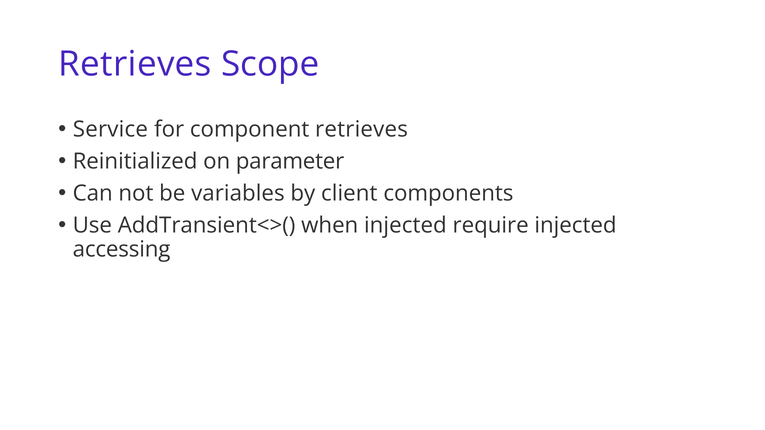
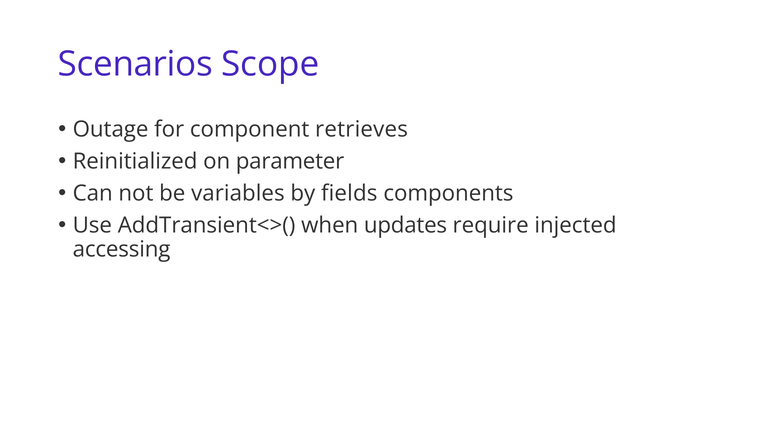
Retrieves: Retrieves -> Scenarios (135, 64)
Service: Service -> Outage (111, 129)
client: client -> fields (349, 193)
when injected: injected -> updates (406, 226)
